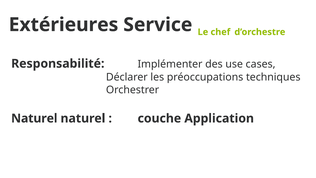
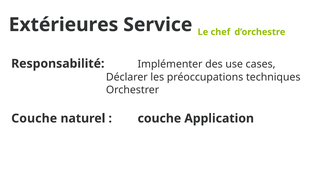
Naturel: Naturel -> Couche (34, 118)
